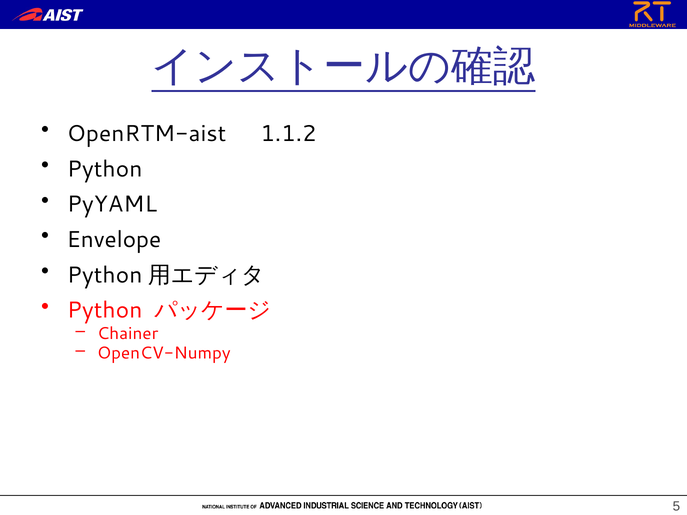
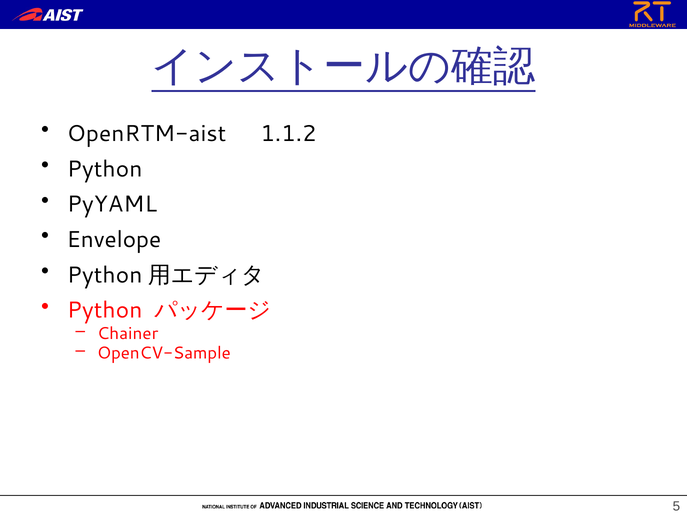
OpenCV-Numpy: OpenCV-Numpy -> OpenCV-Sample (164, 353)
